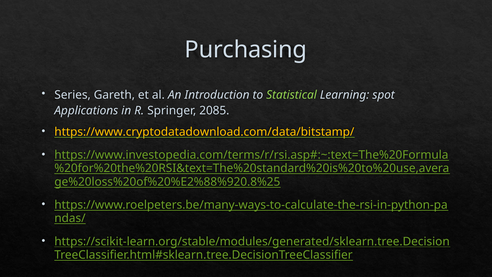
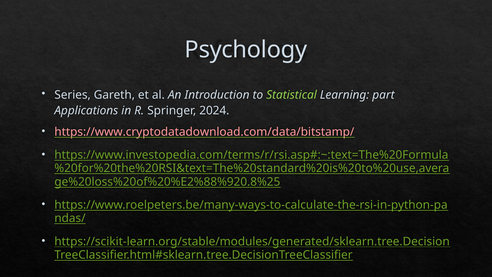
Purchasing: Purchasing -> Psychology (246, 50)
spot: spot -> part (383, 95)
2085: 2085 -> 2024 (214, 111)
https://www.cryptodatadownload.com/data/bitstamp/ colour: yellow -> pink (204, 132)
